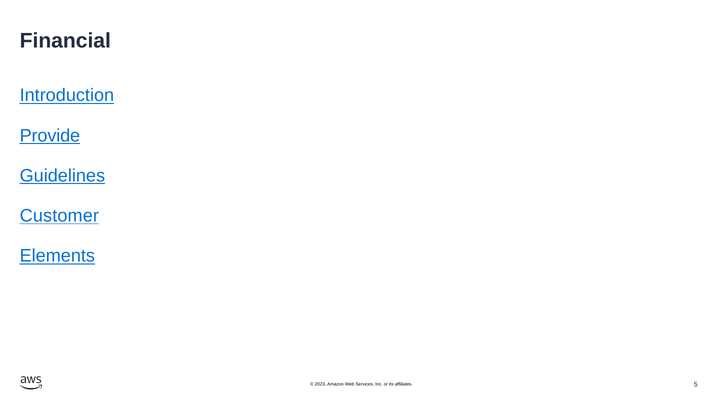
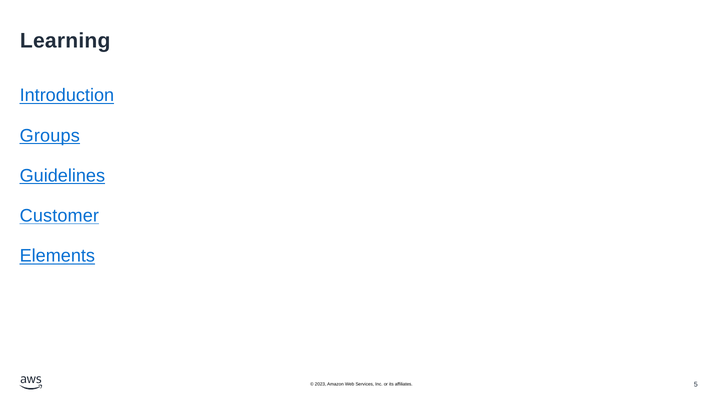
Financial: Financial -> Learning (65, 41)
Provide: Provide -> Groups (50, 136)
